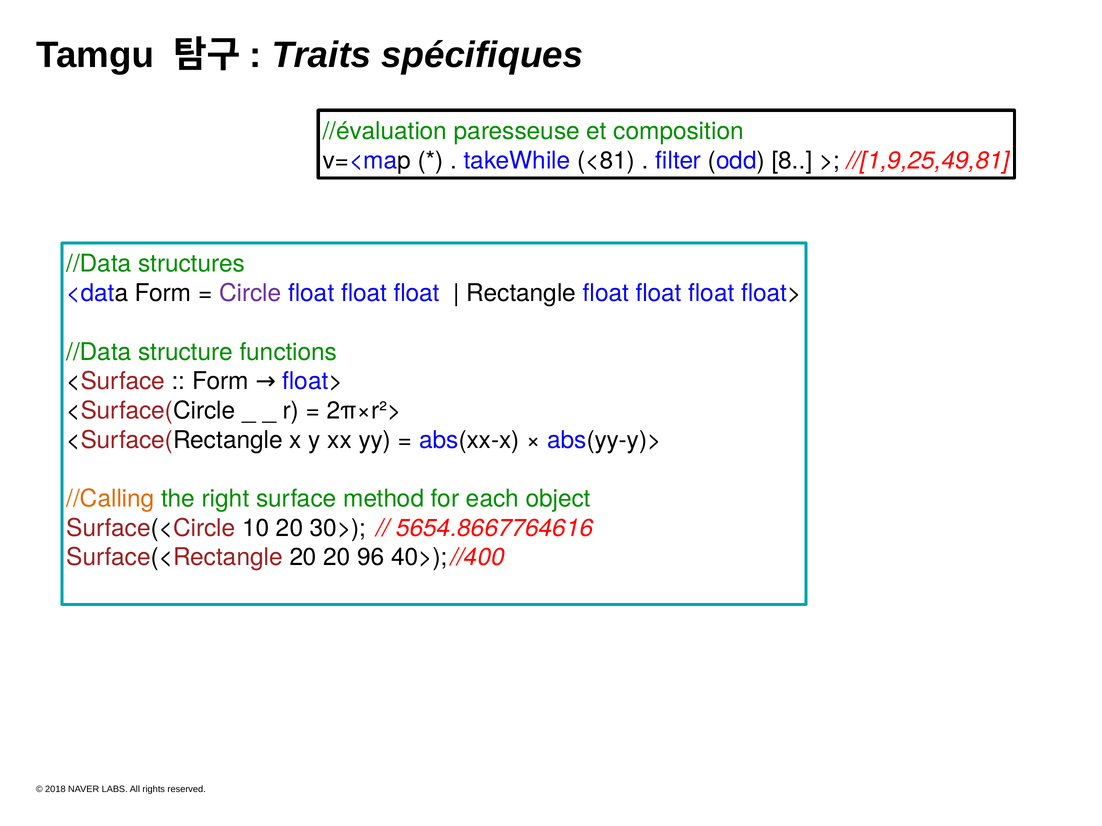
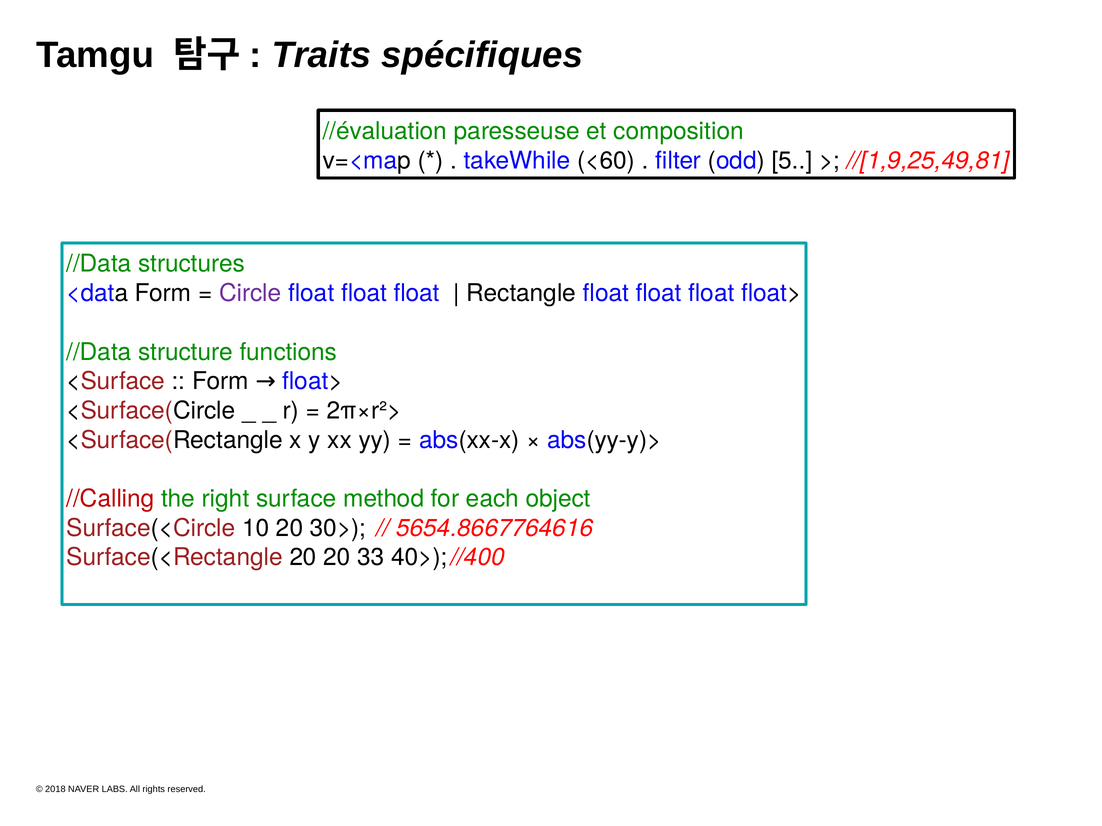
<81: <81 -> <60 (606, 161)
8: 8 -> 5 (792, 161)
//Calling colour: orange -> red (110, 499)
96: 96 -> 33 (371, 558)
